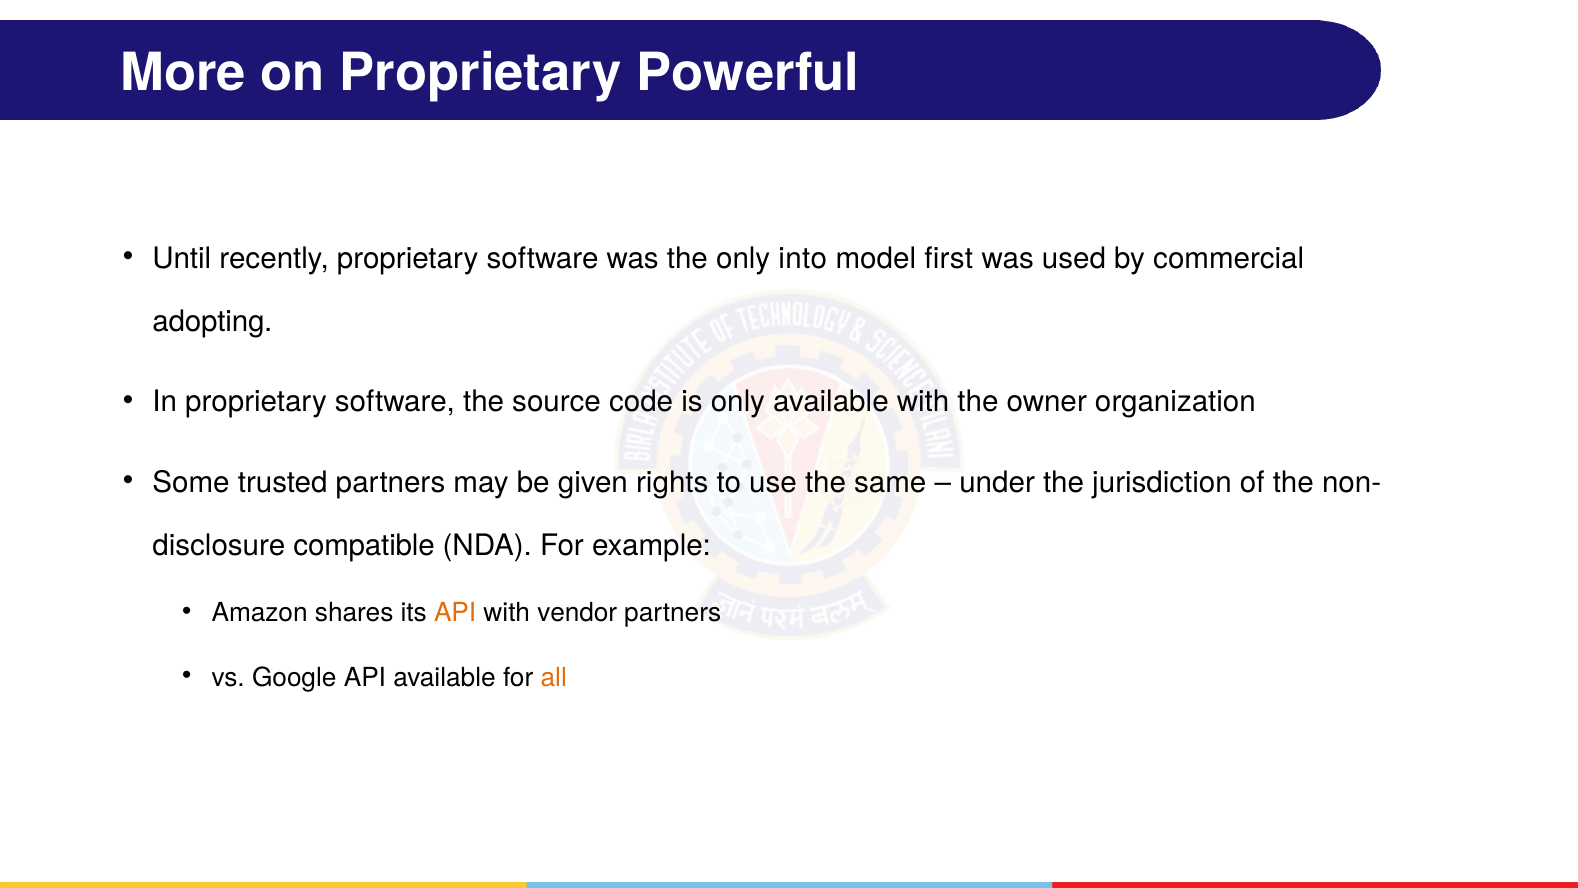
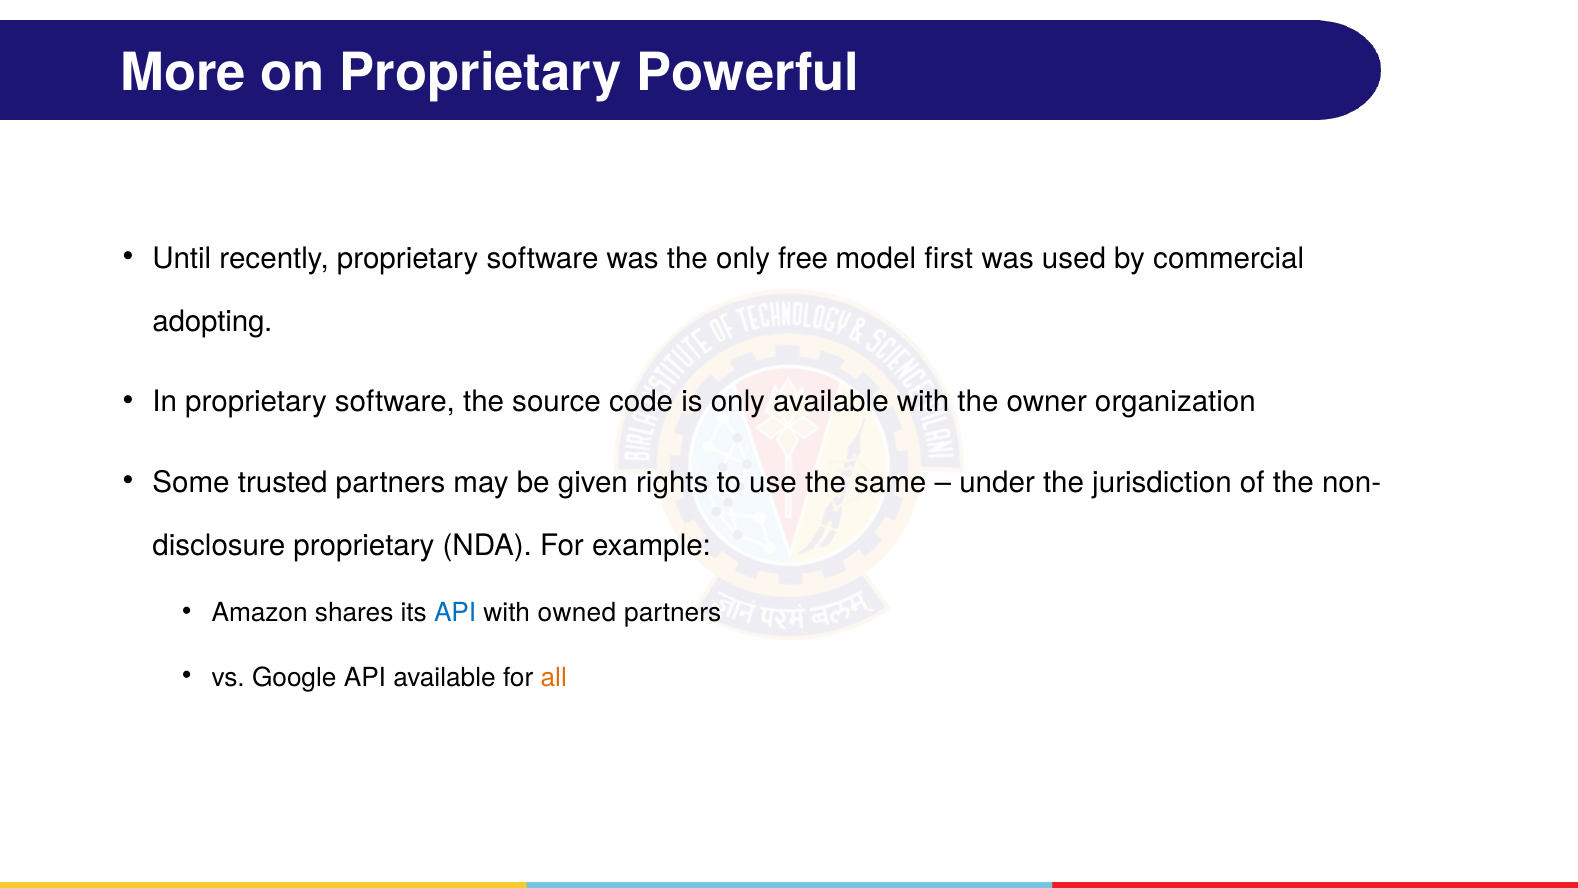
into: into -> free (803, 258)
compatible: compatible -> proprietary (364, 546)
API colour: orange -> blue (455, 612)
vendor: vendor -> owned (577, 612)
